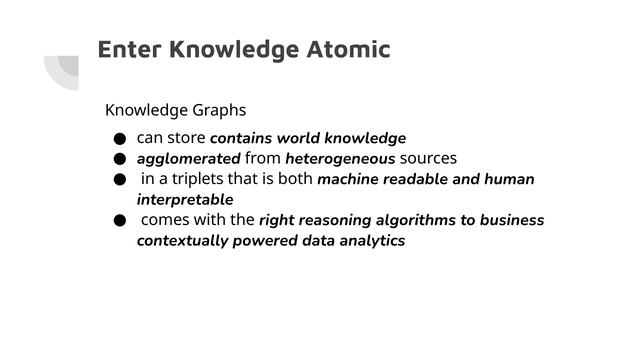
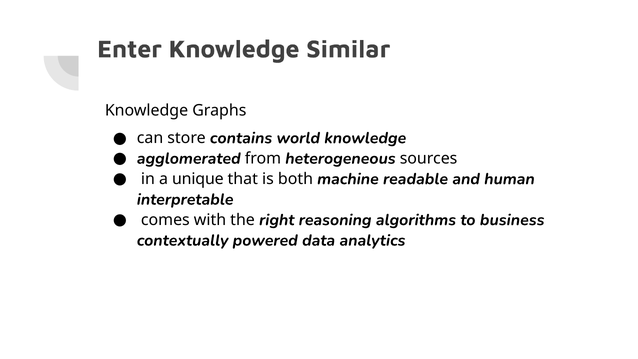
Atomic: Atomic -> Similar (348, 49)
triplets: triplets -> unique (198, 179)
